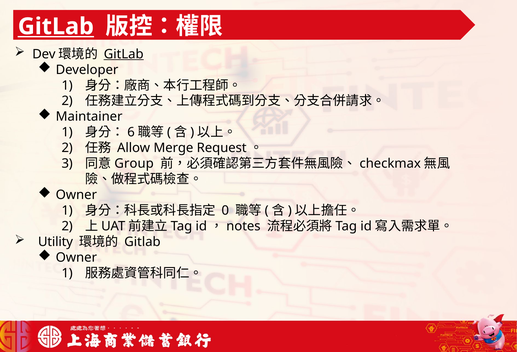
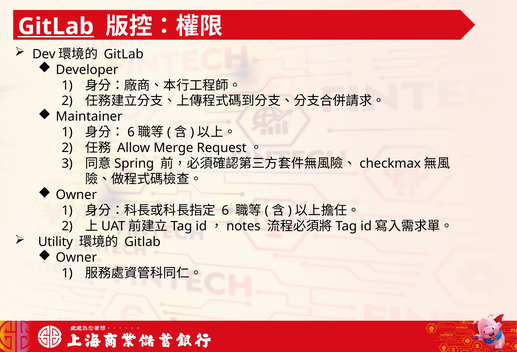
GitLab underline: present -> none (124, 54)
Group: Group -> Spring (134, 163)
0: 0 -> 6 (225, 210)
